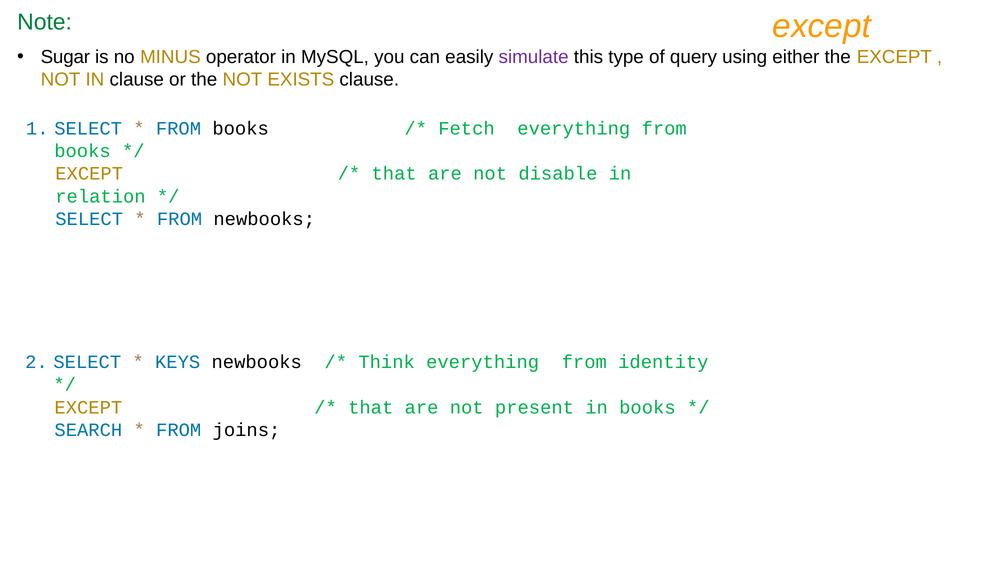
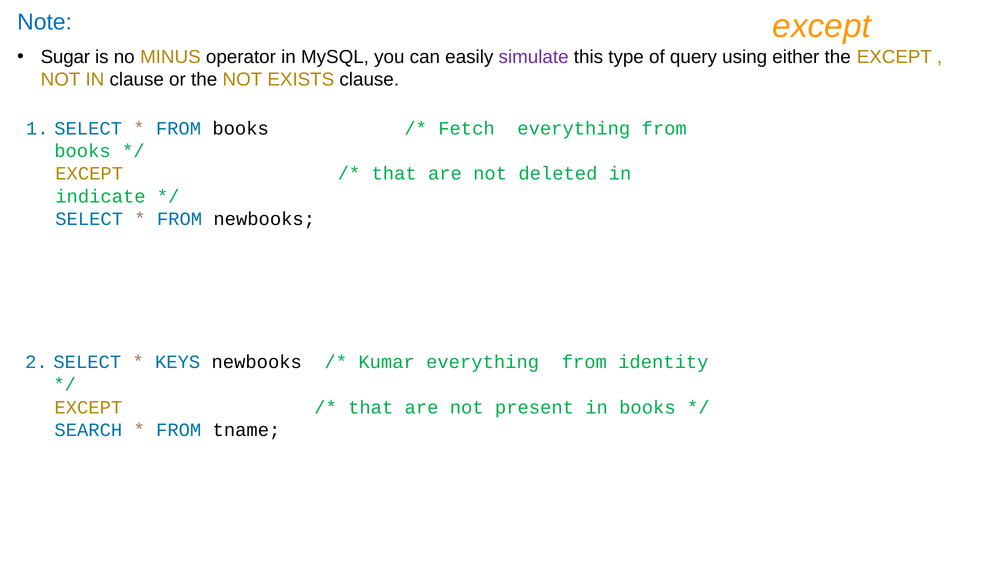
Note colour: green -> blue (45, 22)
disable: disable -> deleted (558, 174)
relation: relation -> indicate (100, 196)
Think: Think -> Kumar (387, 362)
joins: joins -> tname (246, 430)
